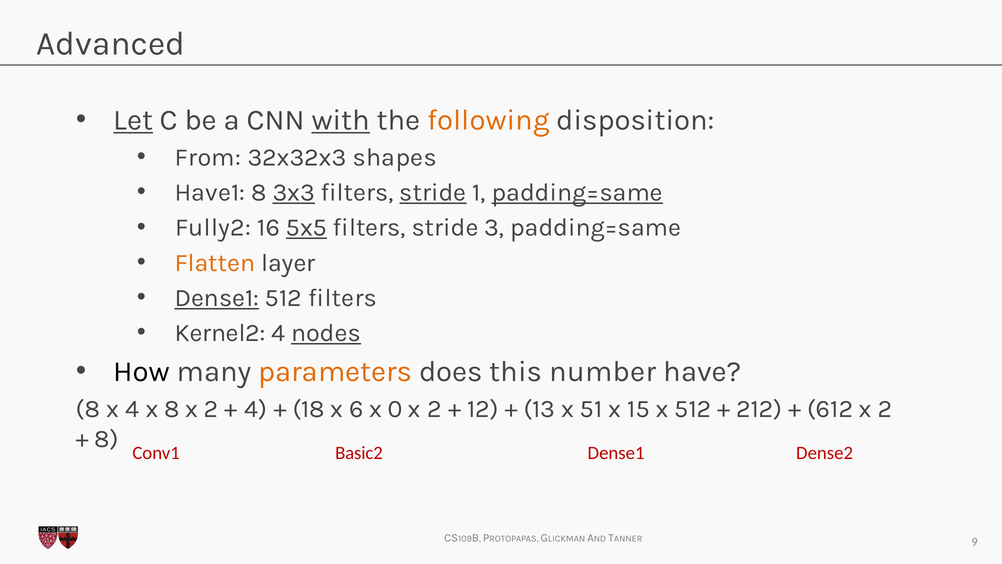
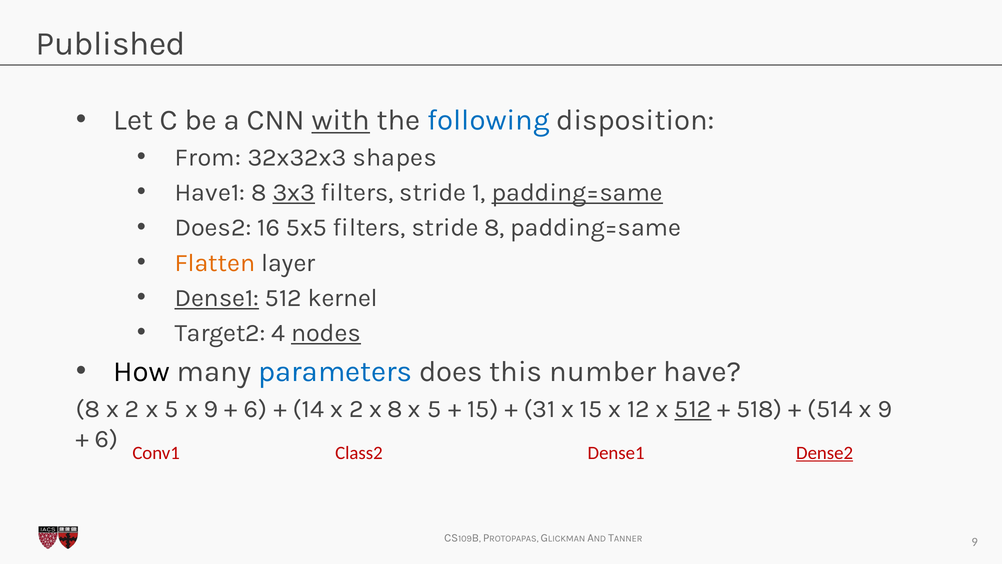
Advanced: Advanced -> Published (111, 44)
Let underline: present -> none (133, 120)
following colour: orange -> blue (488, 120)
stride underline: present -> none (433, 192)
Fully2: Fully2 -> Does2 (213, 228)
5x5 underline: present -> none (306, 228)
stride 3: 3 -> 8 (494, 228)
512 filters: filters -> kernel (343, 298)
Kernel2: Kernel2 -> Target2 (220, 333)
parameters colour: orange -> blue (335, 371)
8 x 4: 4 -> 2 (132, 409)
8: 8 -> 5 (172, 409)
2: 2 -> 9 (211, 409)
4: 4 -> 6 (256, 409)
18: 18 -> 14 (309, 409)
6: 6 -> 2 (356, 409)
x 0: 0 -> 8 (395, 409)
2: 2 -> 5 (434, 409)
12: 12 -> 15 (483, 409)
13: 13 -> 31 (539, 409)
x 51: 51 -> 15 (591, 409)
15: 15 -> 12 (638, 409)
512 underline: none -> present (693, 409)
212: 212 -> 518 (759, 409)
612: 612 -> 514 (830, 409)
2: 2 -> 9 (885, 409)
8: 8 -> 6 (106, 439)
Basic2: Basic2 -> Class2 (359, 453)
Dense2 underline: none -> present (825, 453)
